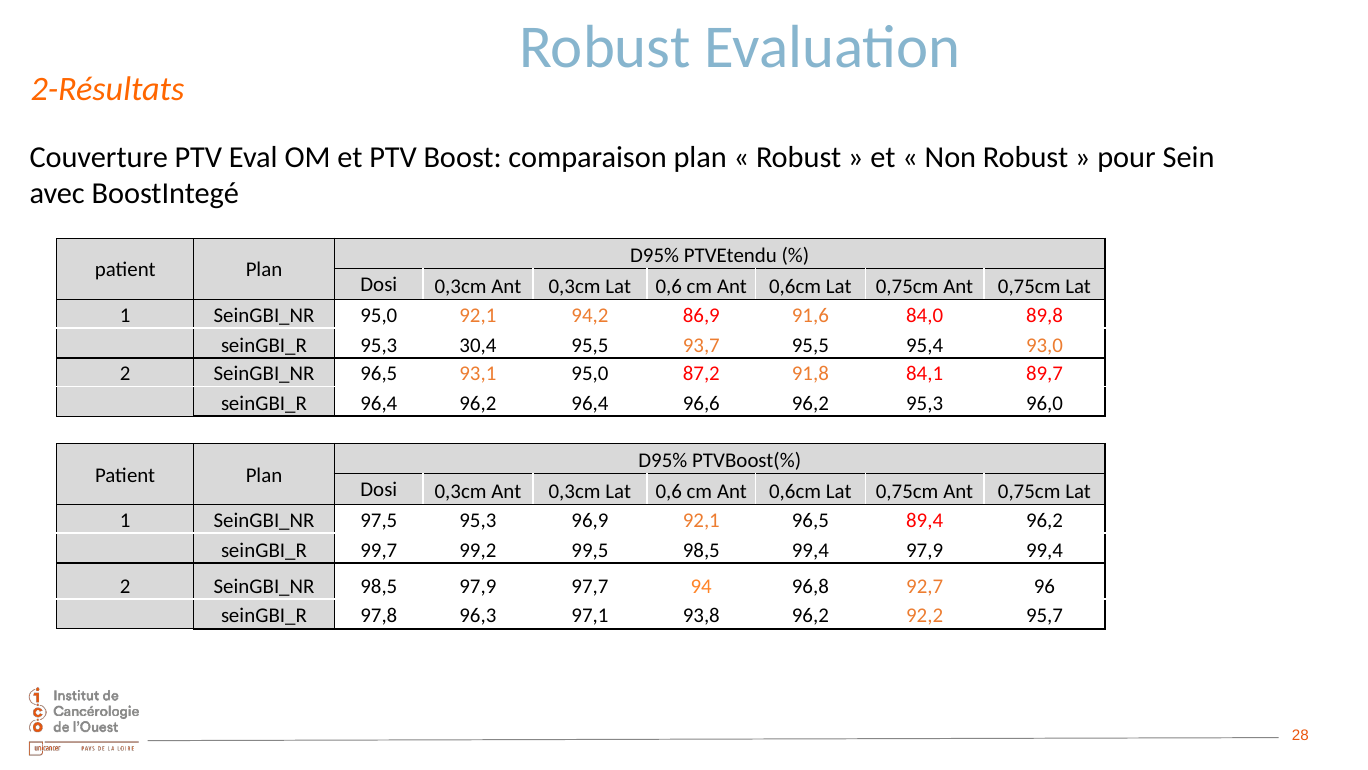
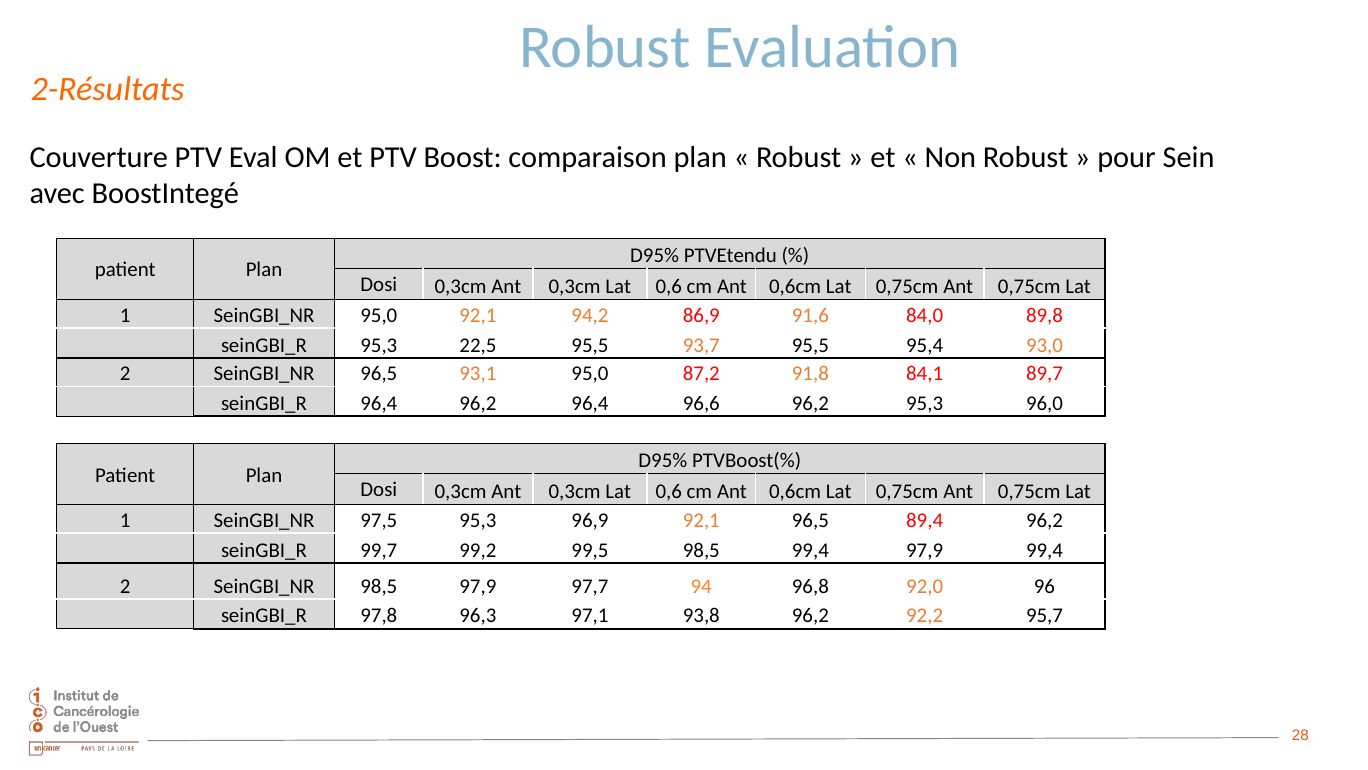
30,4: 30,4 -> 22,5 (478, 345)
92,7: 92,7 -> 92,0 (925, 586)
